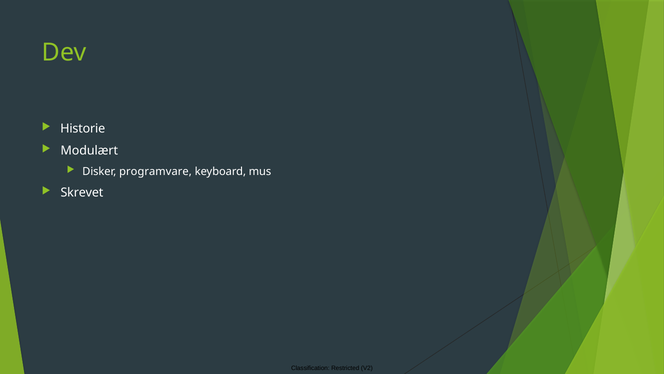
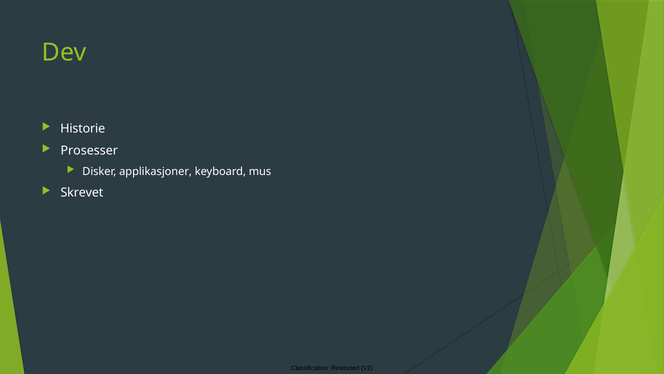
Modulært: Modulært -> Prosesser (89, 150)
programvare: programvare -> applikasjoner (156, 171)
